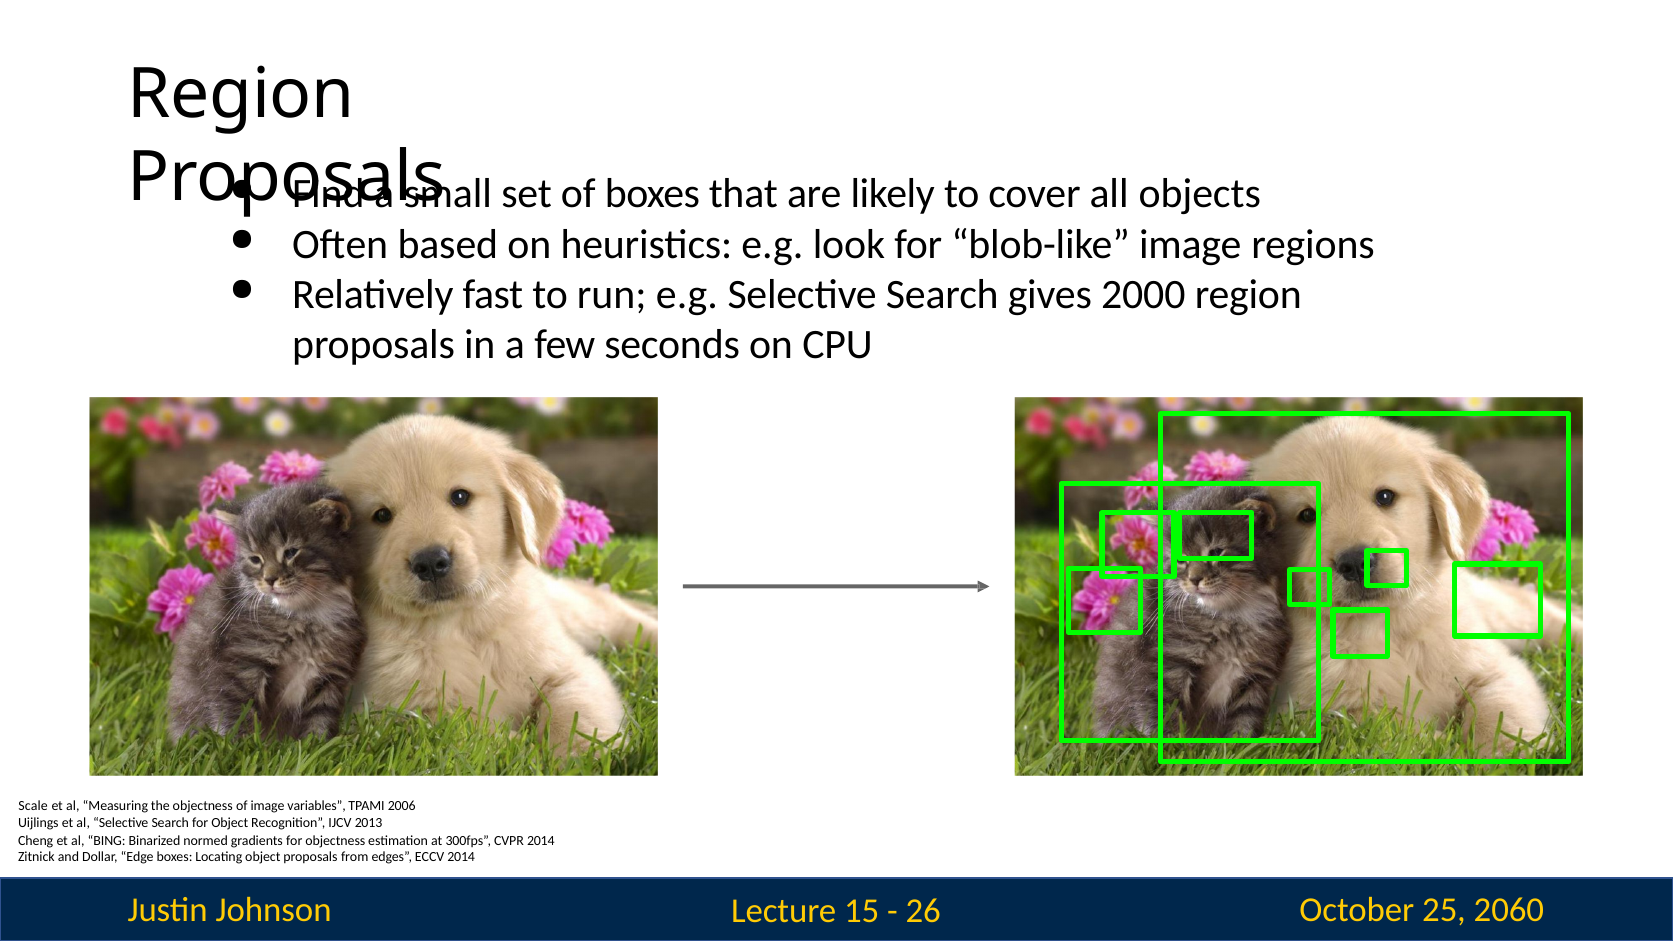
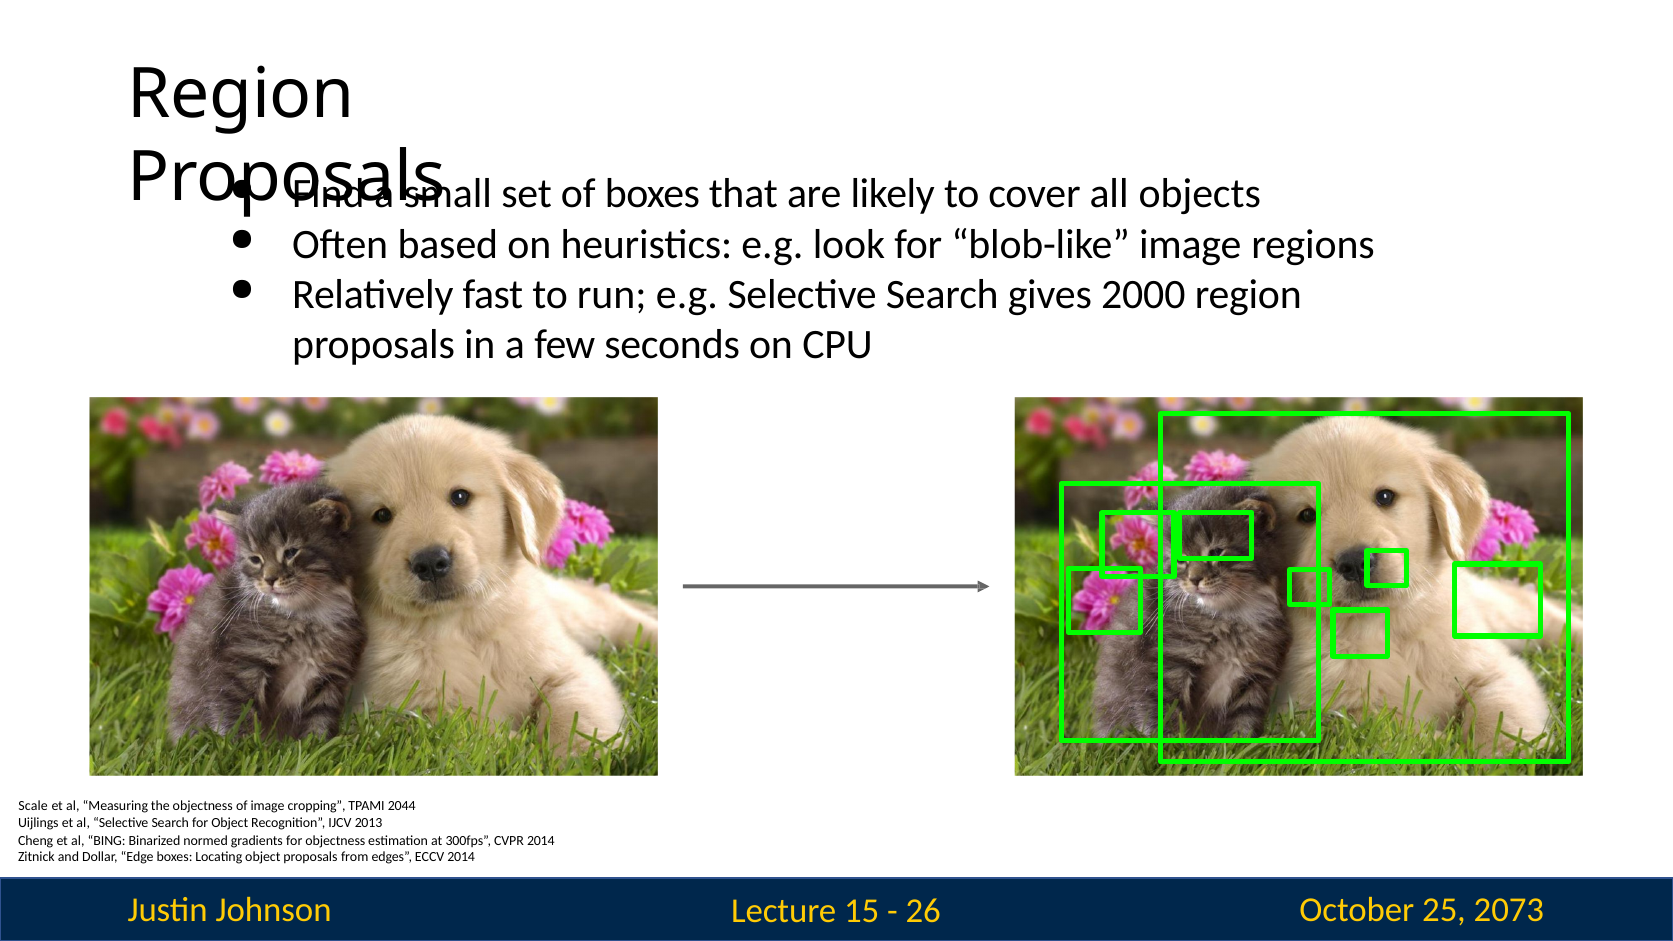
variables: variables -> cropping (317, 806)
2006: 2006 -> 2044 (402, 806)
2060: 2060 -> 2073 (1509, 910)
